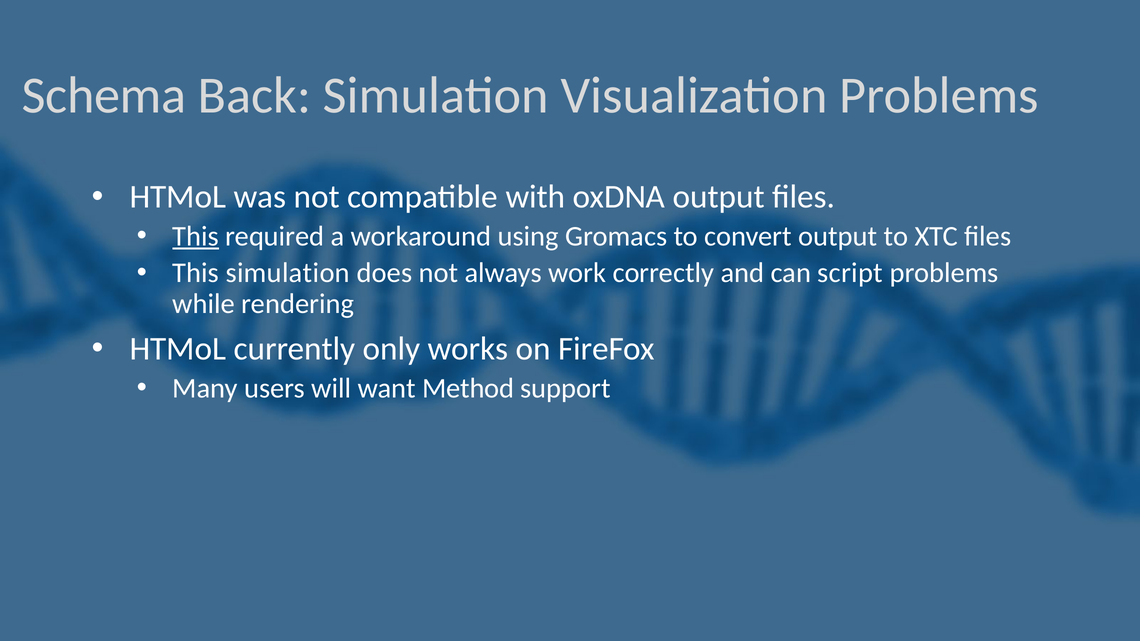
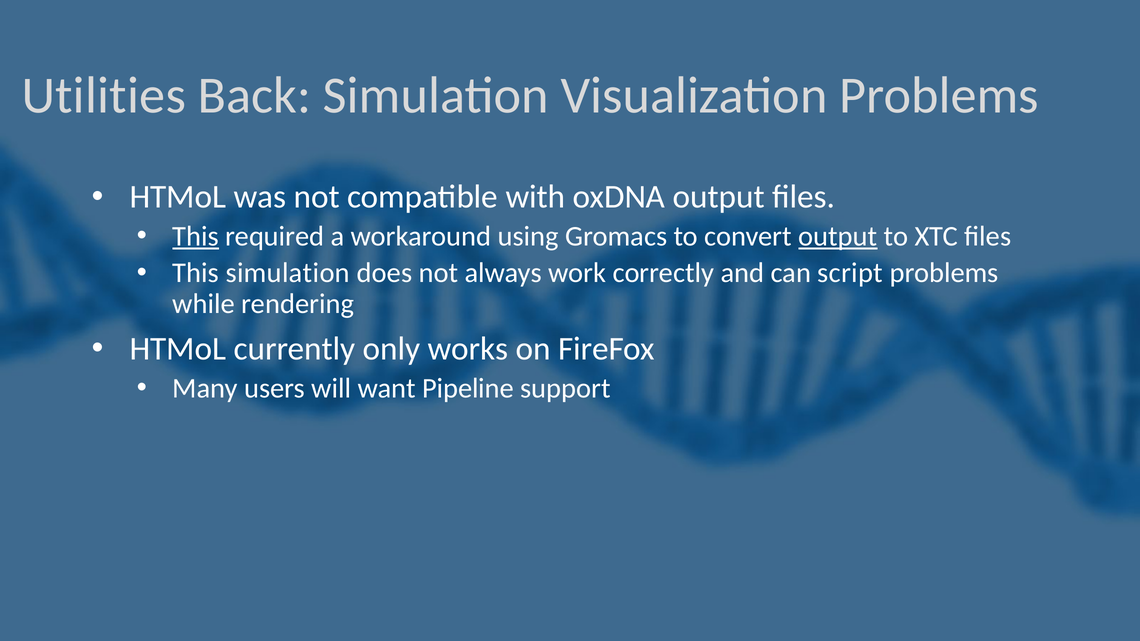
Schema: Schema -> Utilities (104, 96)
output underline: none -> present (838, 236)
Method: Method -> Pipeline (468, 388)
